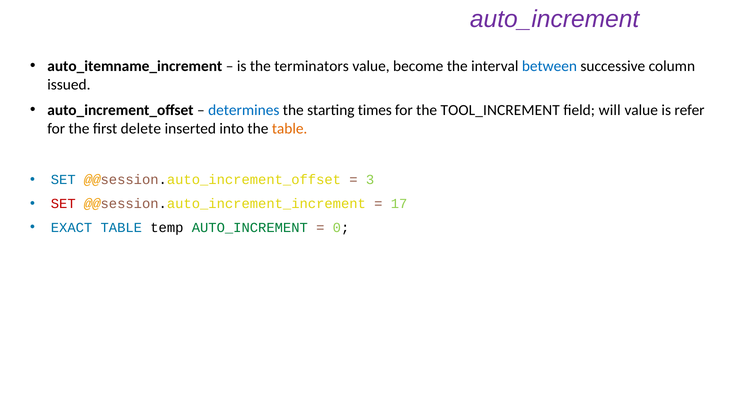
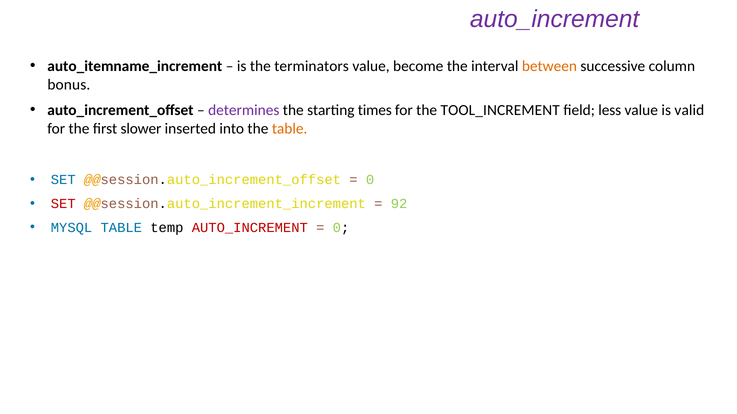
between colour: blue -> orange (549, 66)
issued: issued -> bonus (69, 85)
determines colour: blue -> purple (244, 110)
will: will -> less (610, 110)
refer: refer -> valid (689, 110)
delete: delete -> slower (141, 129)
3: 3 -> 0 (370, 180)
17: 17 -> 92 (399, 204)
EXACT: EXACT -> MYSQL (72, 228)
AUTO_INCREMENT colour: green -> red (250, 228)
